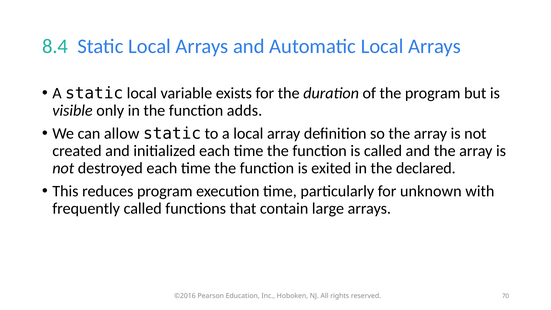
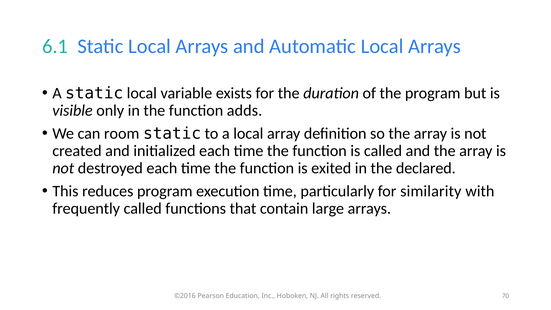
8.4: 8.4 -> 6.1 (55, 46)
allow: allow -> room (122, 134)
unknown: unknown -> similarity (431, 191)
